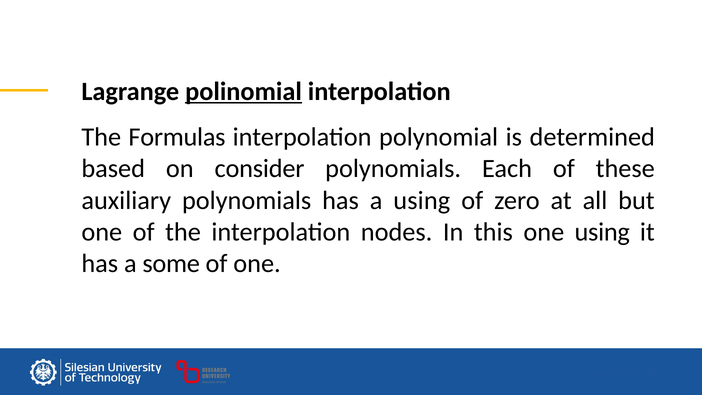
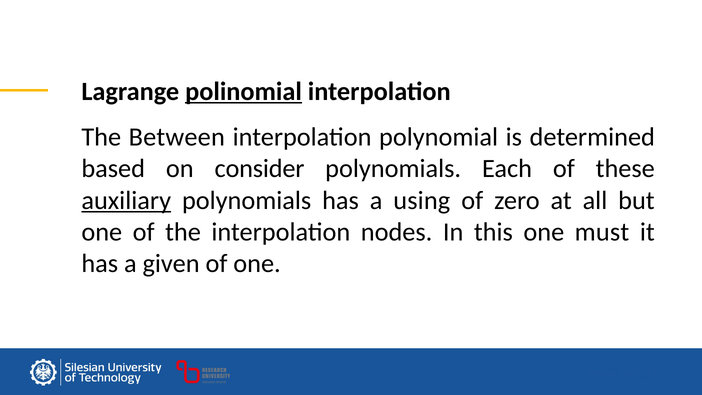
Formulas: Formulas -> Between (177, 137)
auxiliary underline: none -> present (126, 200)
one using: using -> must (602, 232)
some: some -> given (171, 264)
